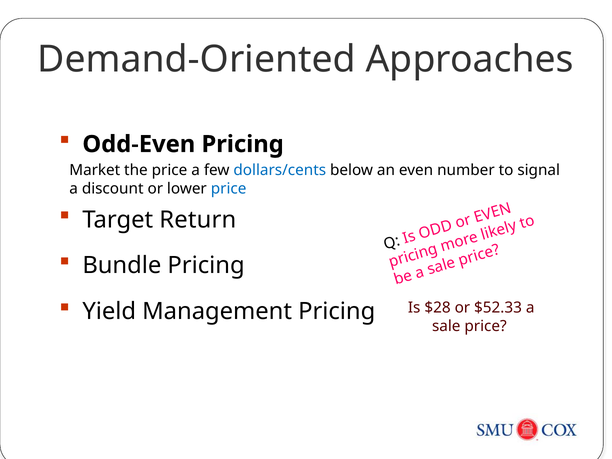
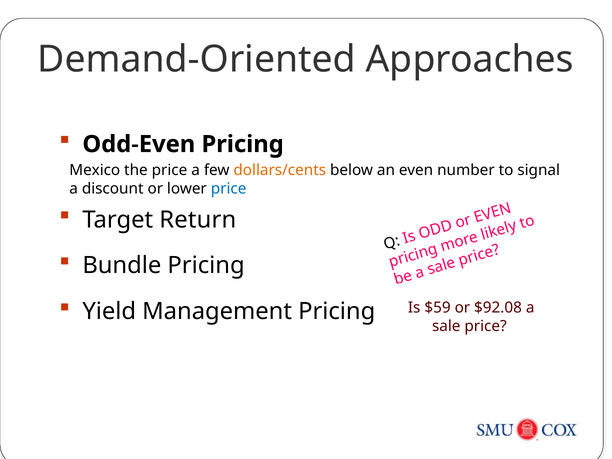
Market: Market -> Mexico (95, 170)
dollars/cents colour: blue -> orange (280, 170)
$28: $28 -> $59 (438, 308)
$52.33: $52.33 -> $92.08 (498, 308)
